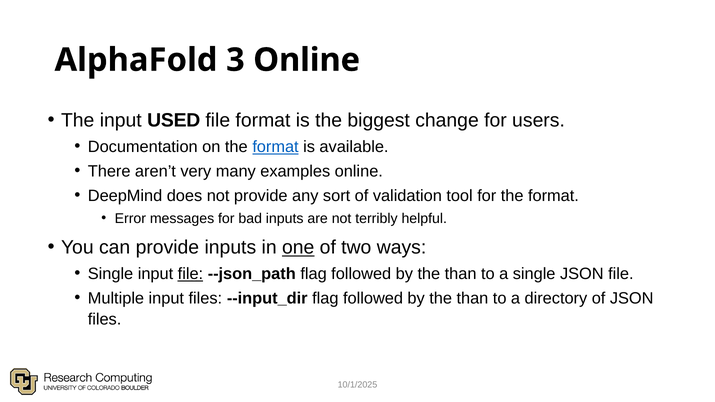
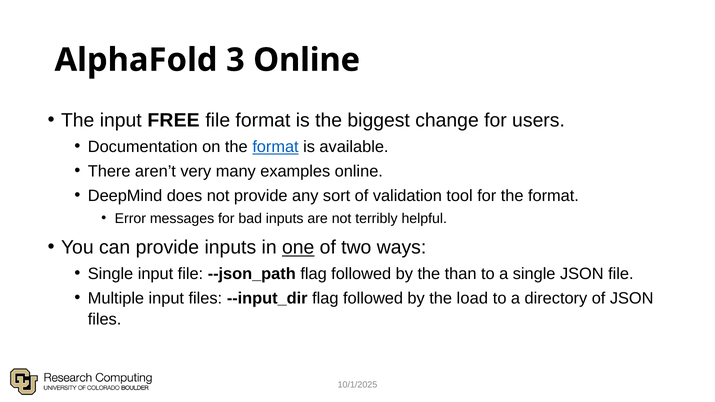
USED: USED -> FREE (174, 121)
file underline: present -> none (190, 274)
than: than -> load (472, 298)
